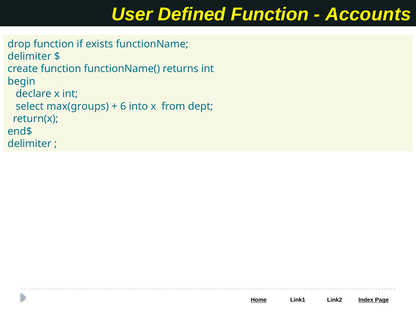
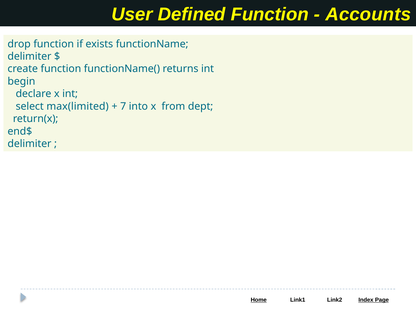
max(groups: max(groups -> max(limited (78, 106)
6: 6 -> 7 (123, 106)
